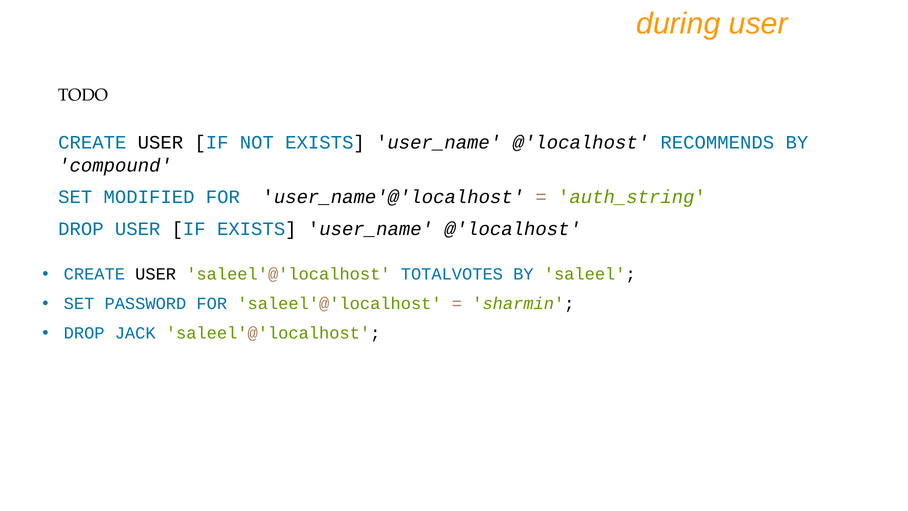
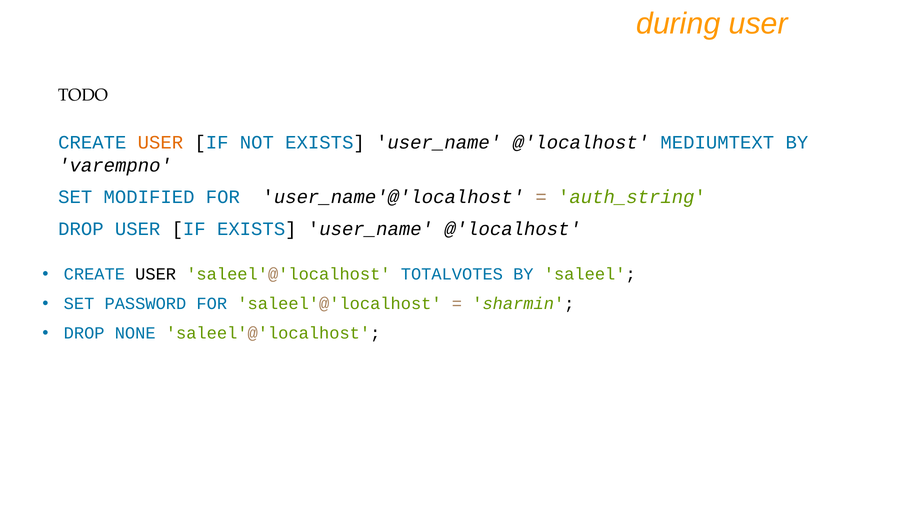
USER colour: black -> orange (160, 143)
RECOMMENDS: RECOMMENDS -> MEDIUMTEXT (717, 143)
compound: compound -> varempno (115, 165)
JACK: JACK -> NONE (135, 333)
